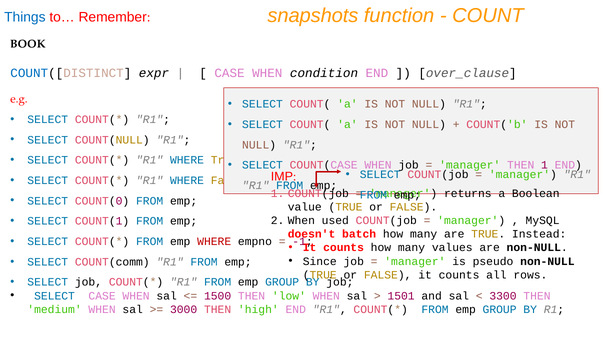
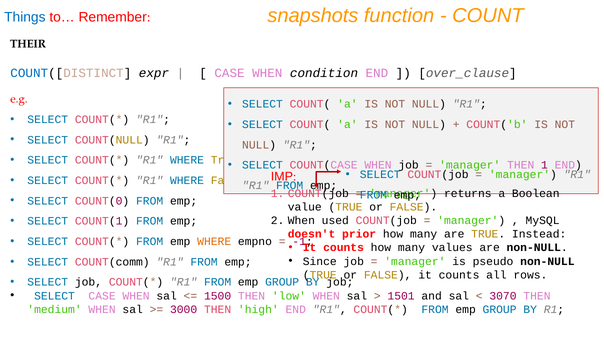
BOOK: BOOK -> THEIR (28, 44)
batch: batch -> prior (359, 235)
WHERE colour: red -> orange (214, 242)
3300: 3300 -> 3070 (503, 296)
